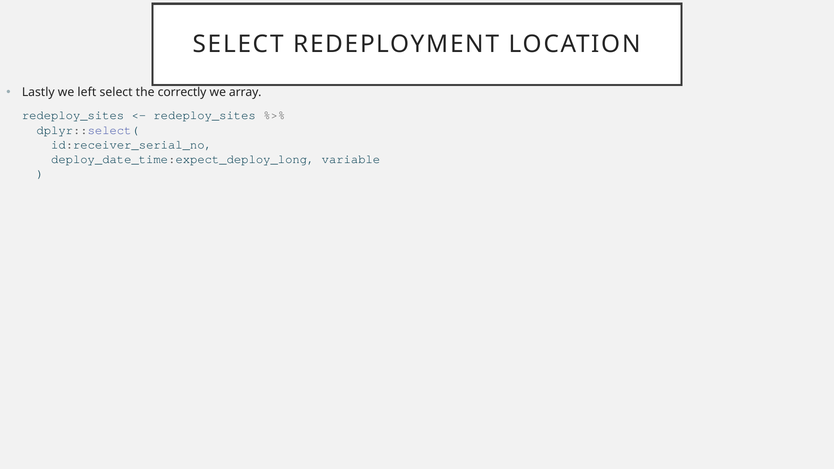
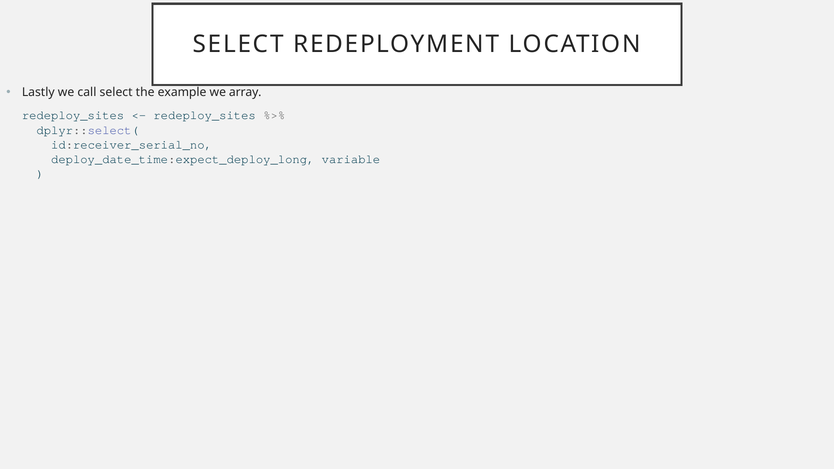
left: left -> call (87, 92)
correctly: correctly -> example (182, 92)
